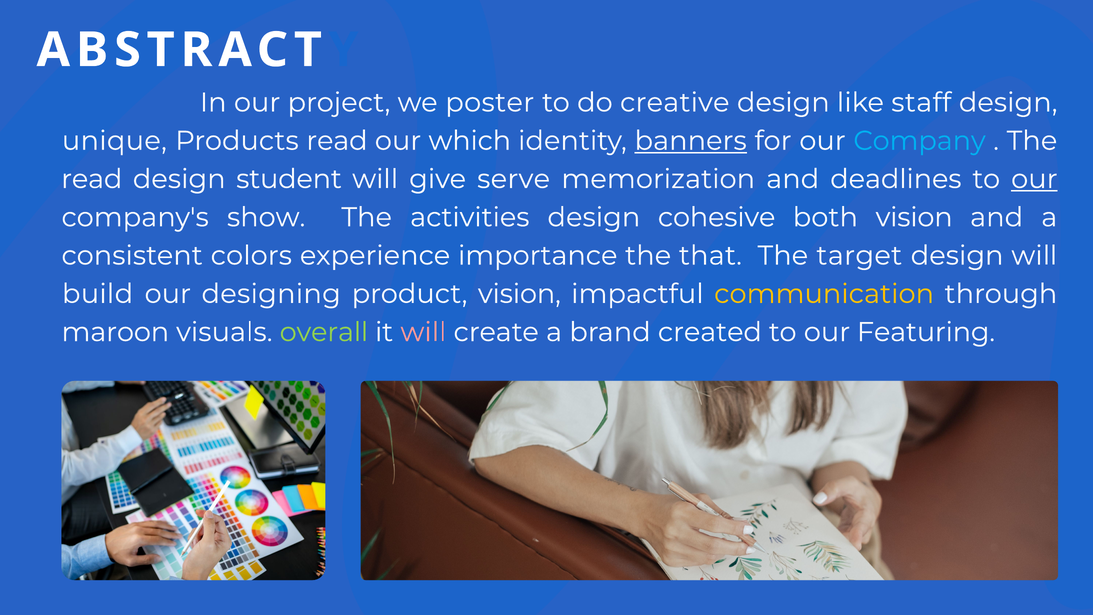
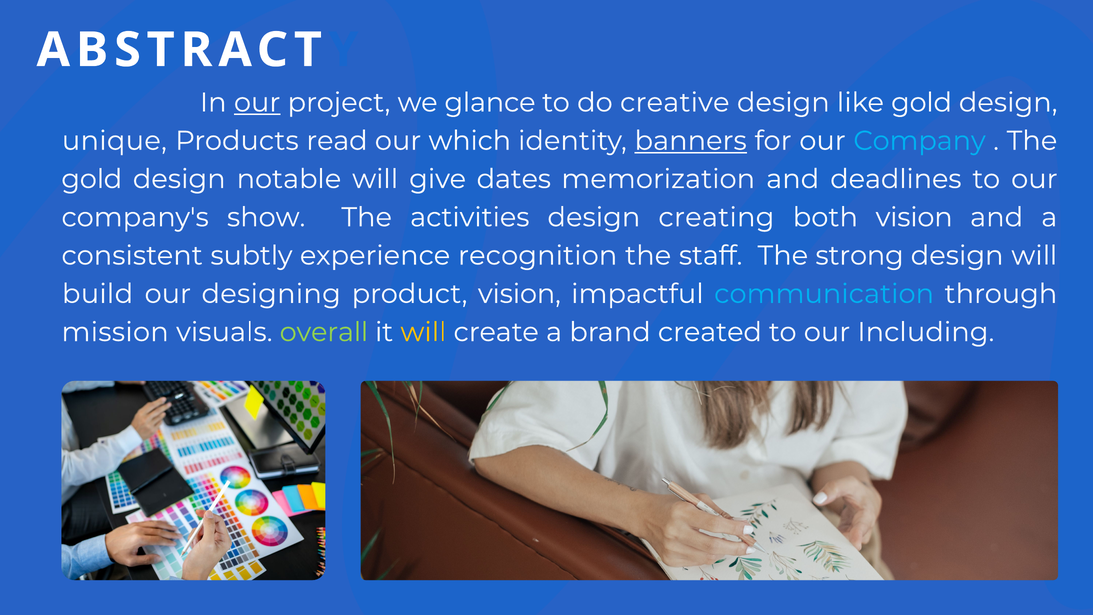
our underline: none -> present (257, 103)
poster: poster -> glance (490, 103)
like staff: staff -> gold (922, 103)
read: read -> gold (92, 179)
student: student -> notable (289, 179)
serve: serve -> dates (514, 179)
our underline: present -> none (1034, 179)
cohesive: cohesive -> creating (716, 217)
colors: colors -> subtly (251, 256)
importance: importance -> recognition (538, 256)
that: that -> staff (711, 256)
target: target -> strong (860, 256)
communication colour: yellow -> light blue (824, 294)
maroon: maroon -> mission (115, 332)
will colour: pink -> yellow (423, 332)
Featuring: Featuring -> Including (926, 332)
